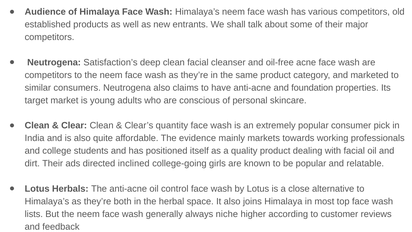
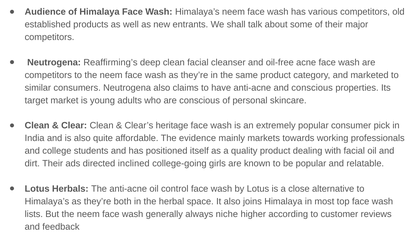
Satisfaction’s: Satisfaction’s -> Reaffirming’s (111, 62)
and foundation: foundation -> conscious (312, 88)
quantity: quantity -> heritage (172, 125)
